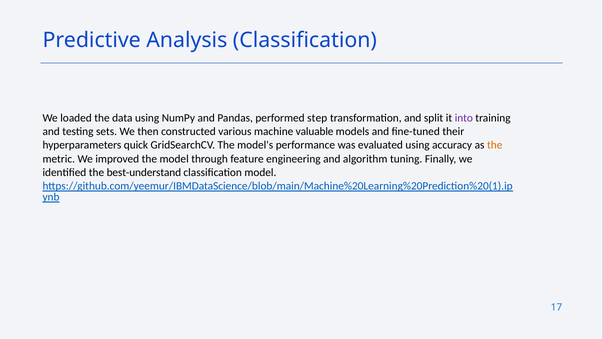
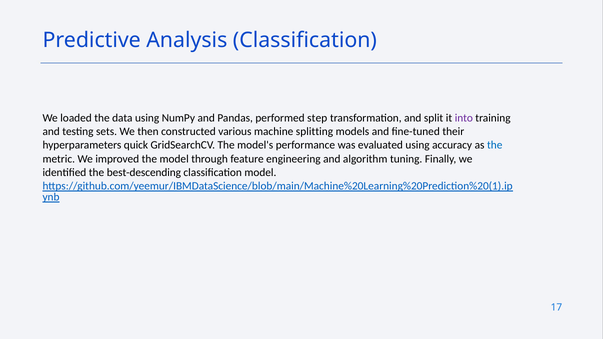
valuable: valuable -> splitting (314, 132)
the colour: orange -> blue (495, 145)
best-understand: best-understand -> best-descending (144, 172)
